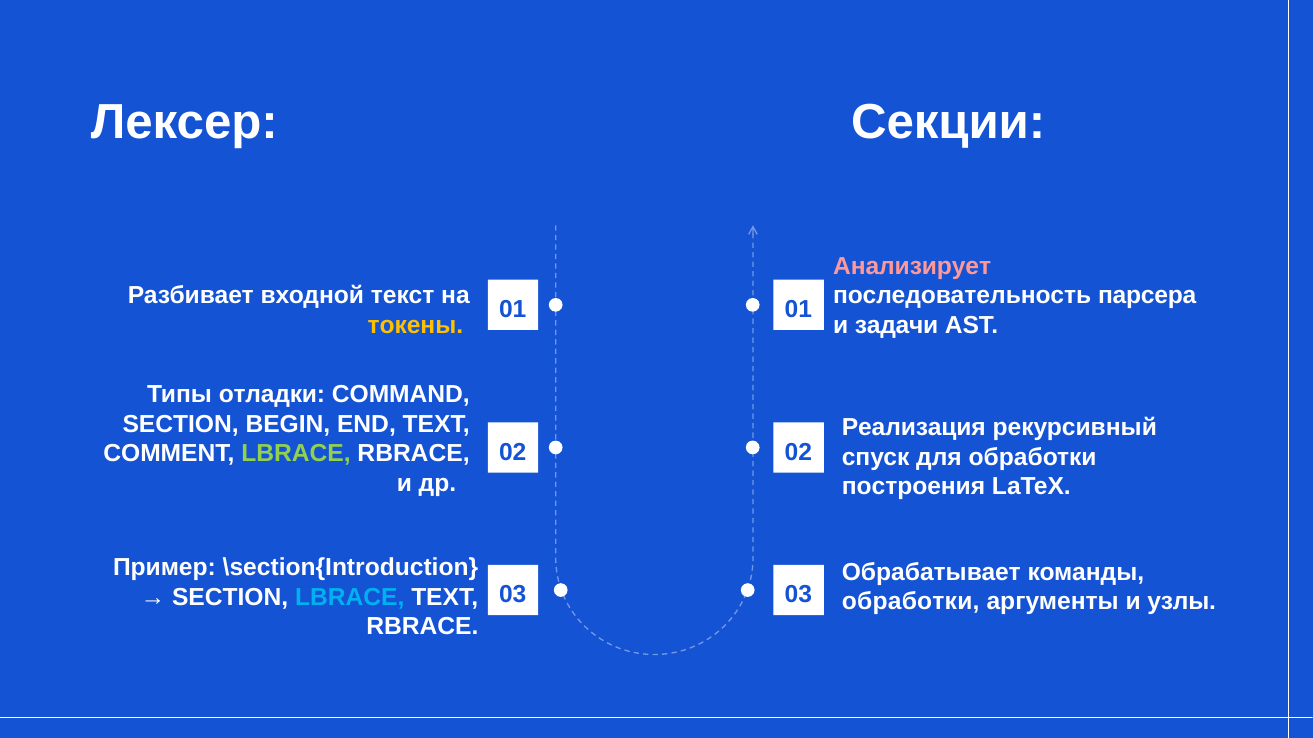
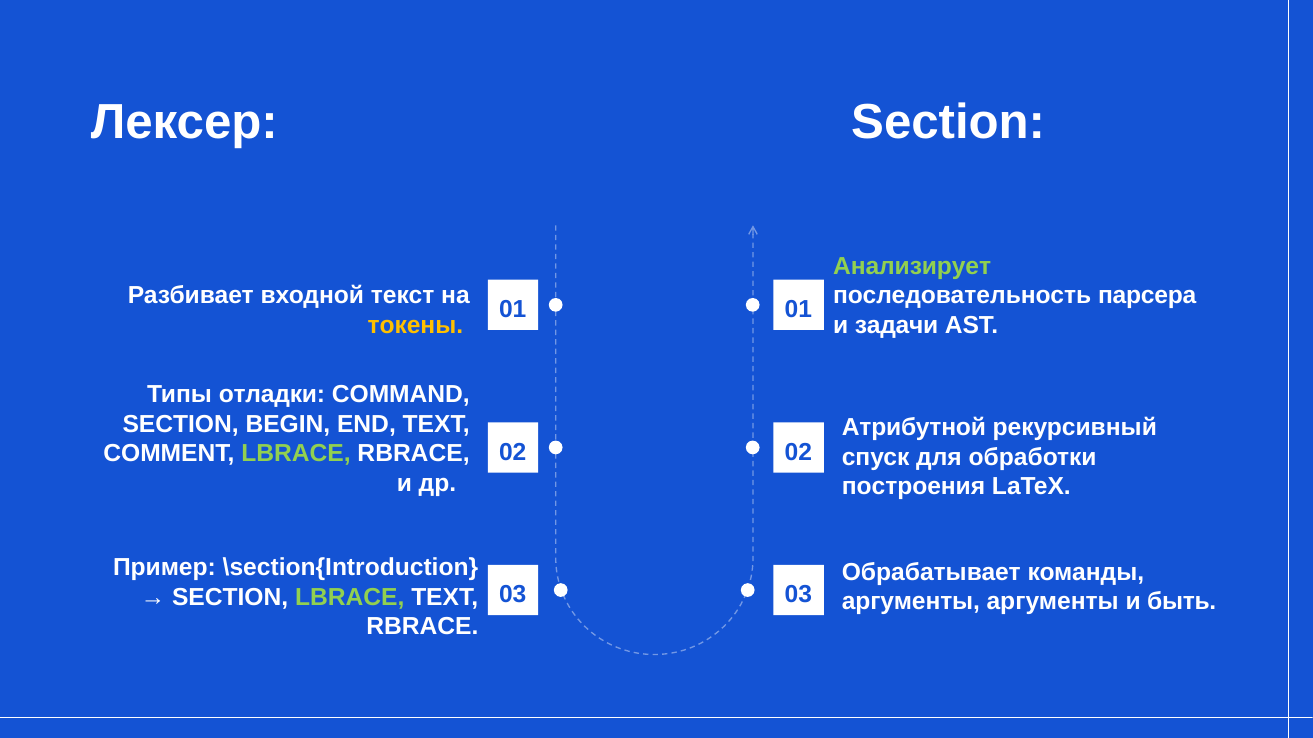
Лексер Секции: Секции -> Section (948, 123)
Анализирует colour: pink -> light green (912, 267)
Реализация: Реализация -> Атрибутной (914, 428)
LBRACE colour: light blue -> light green (350, 597)
обработки: обработки -> аргументы (911, 602)
узлы: узлы -> быть (1182, 602)
